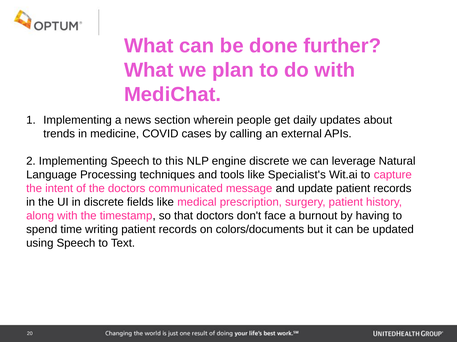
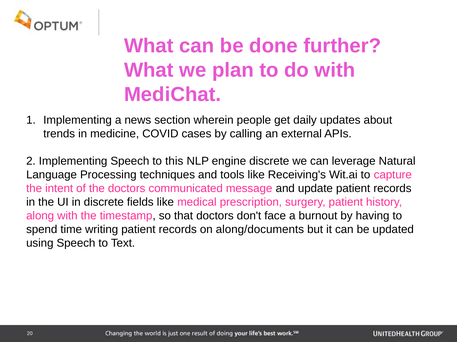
Specialist's: Specialist's -> Receiving's (297, 175)
colors/documents: colors/documents -> along/documents (260, 230)
